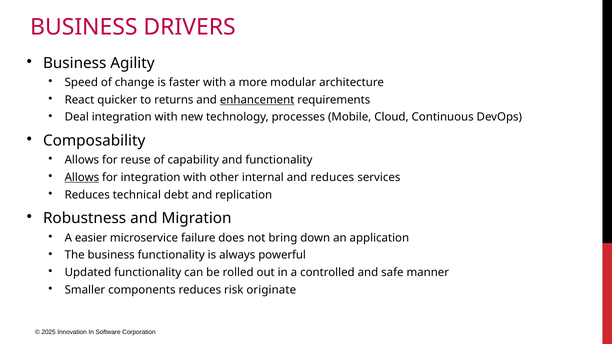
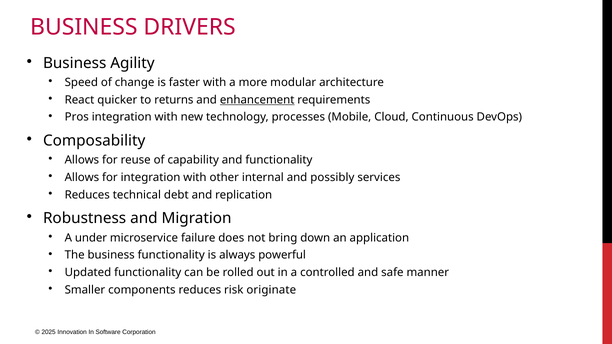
Deal: Deal -> Pros (77, 117)
Allows underline: present -> none (82, 178)
and reduces: reduces -> possibly (332, 178)
easier: easier -> under (91, 238)
